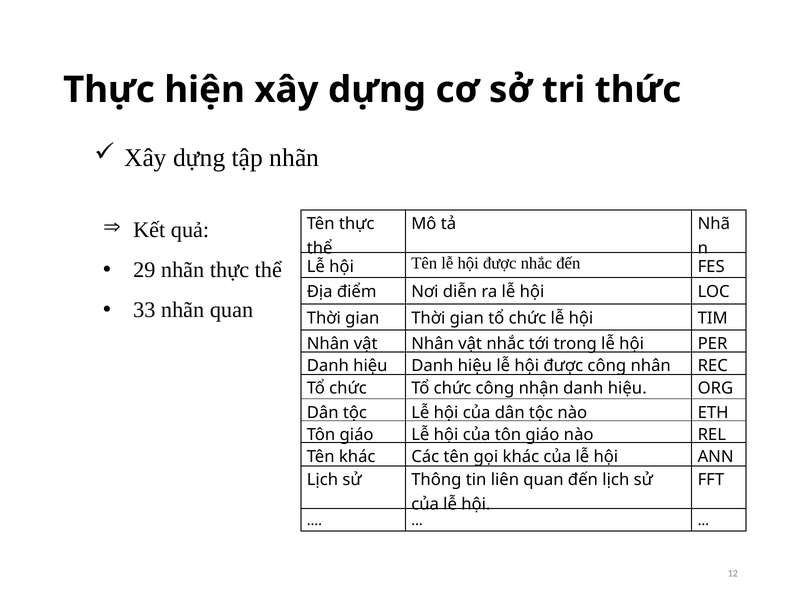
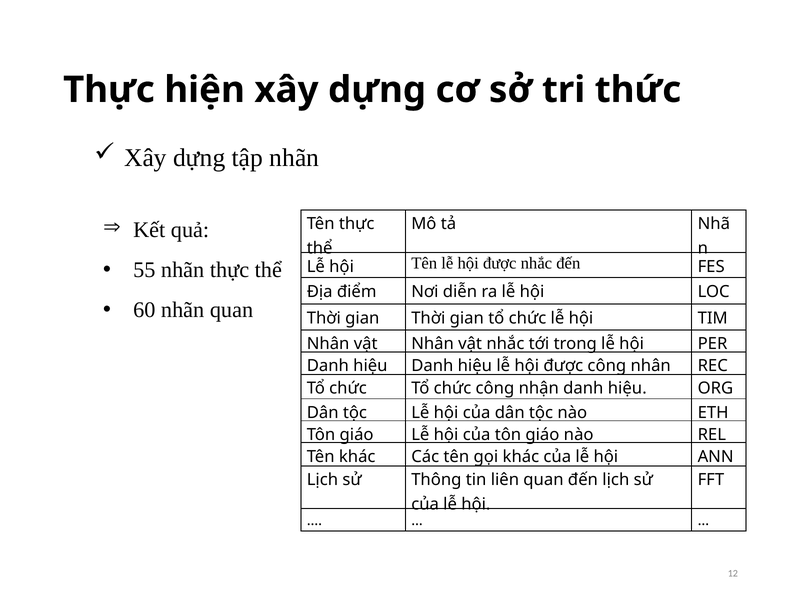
29: 29 -> 55 (144, 270)
33: 33 -> 60 (144, 310)
